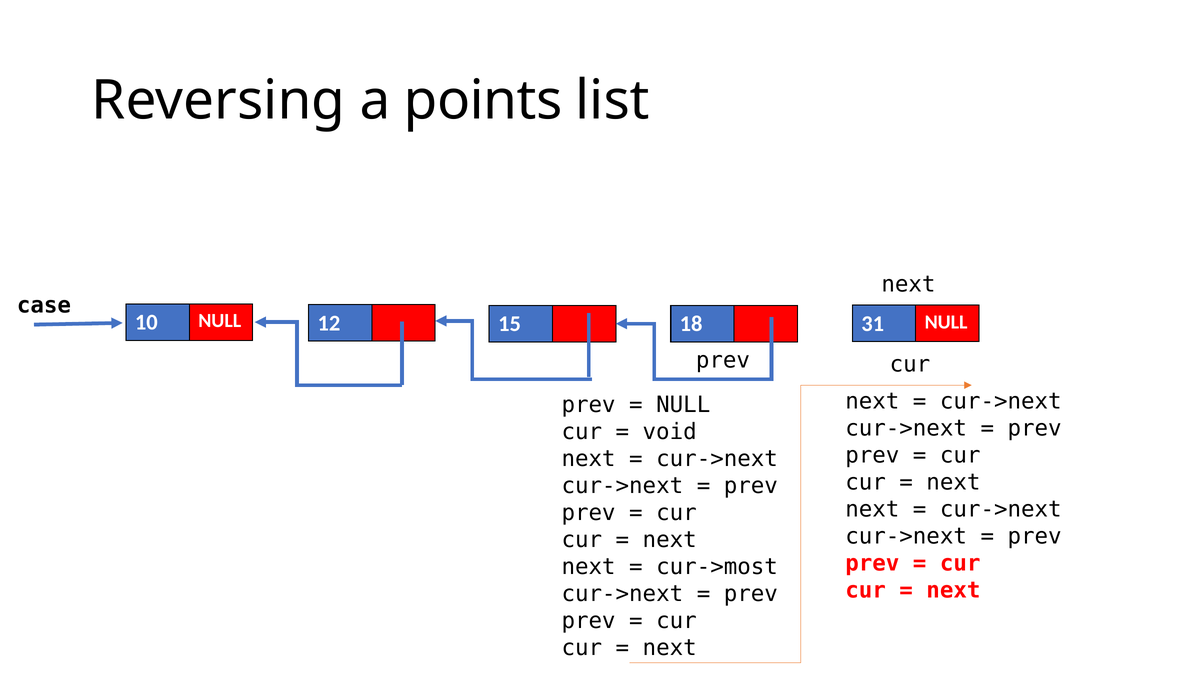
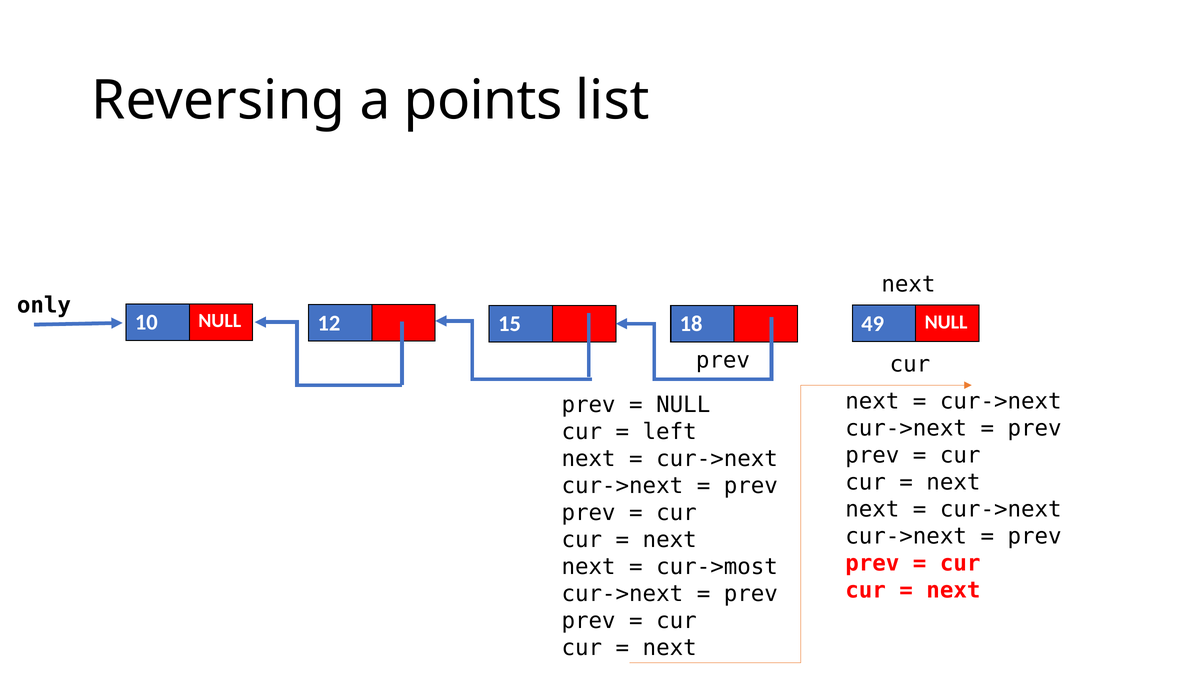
case: case -> only (44, 305)
31: 31 -> 49 (873, 323)
void: void -> left (670, 431)
